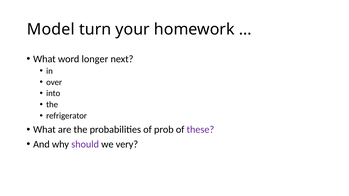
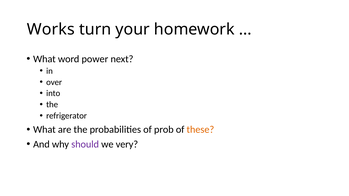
Model: Model -> Works (51, 29)
longer: longer -> power (95, 59)
these colour: purple -> orange (200, 130)
